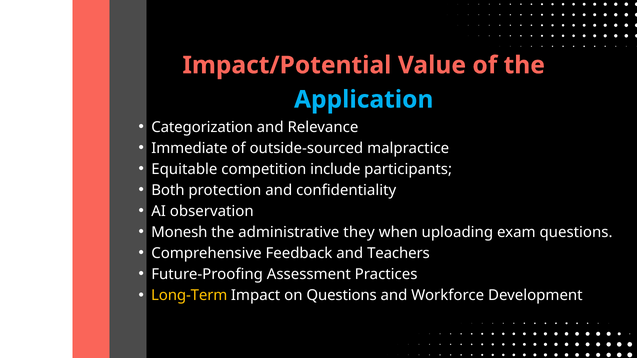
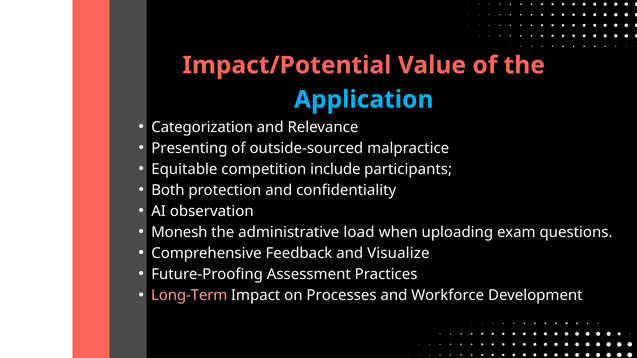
Immediate: Immediate -> Presenting (189, 148)
they: they -> load (359, 232)
Teachers: Teachers -> Visualize (398, 254)
Long-Term colour: yellow -> pink (189, 296)
on Questions: Questions -> Processes (342, 296)
